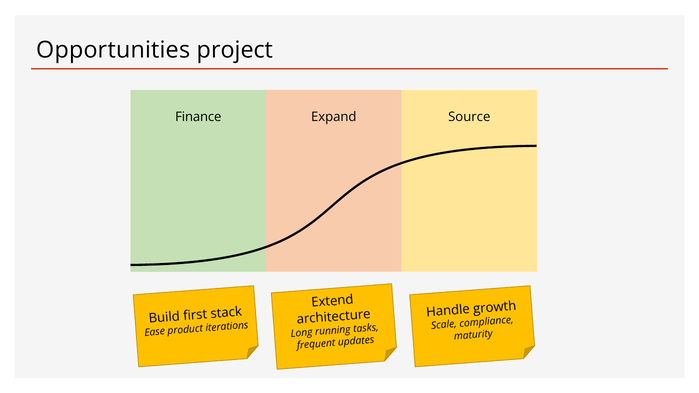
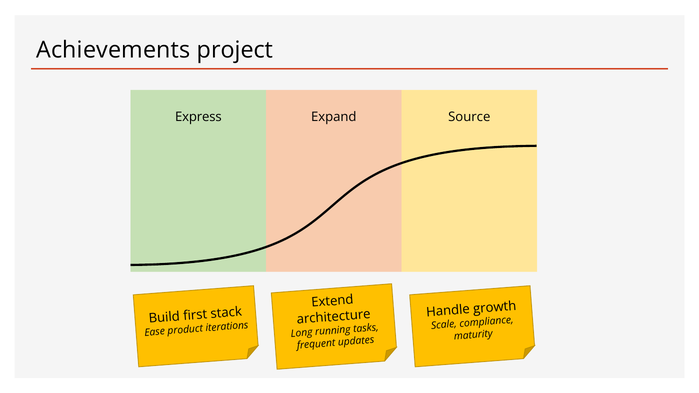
Opportunities: Opportunities -> Achievements (113, 50)
Finance: Finance -> Express (198, 117)
